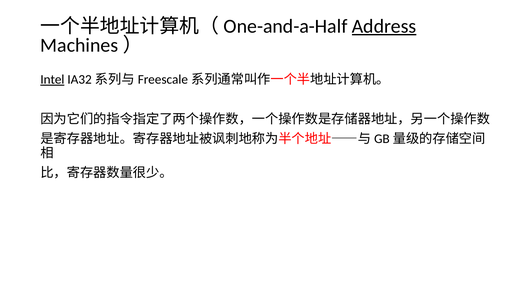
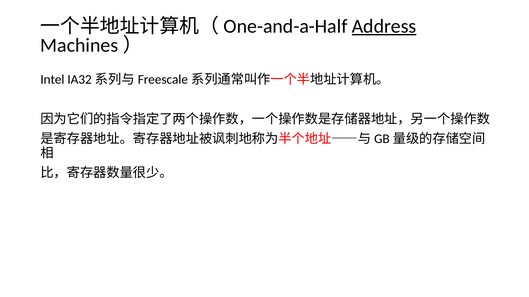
Intel underline: present -> none (52, 80)
